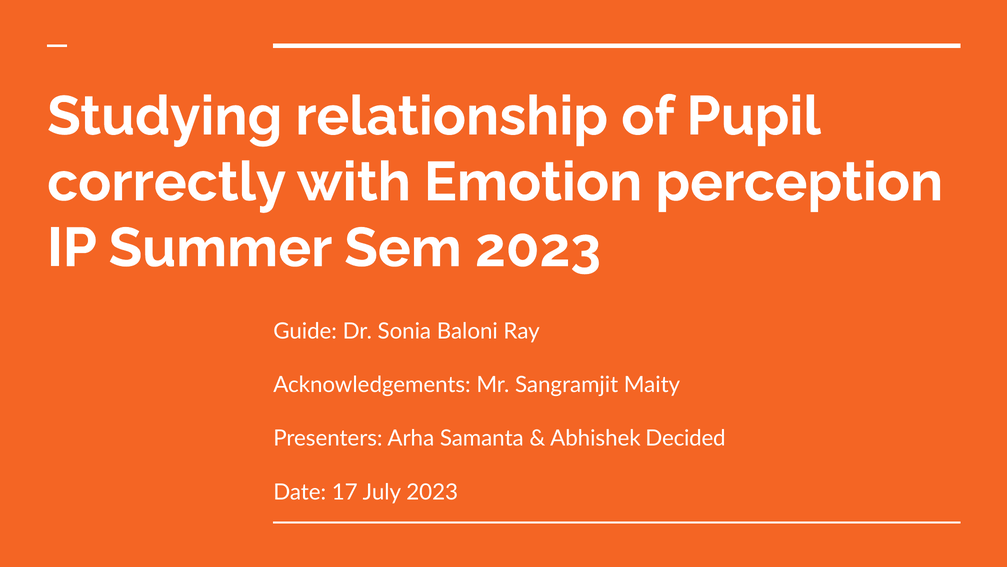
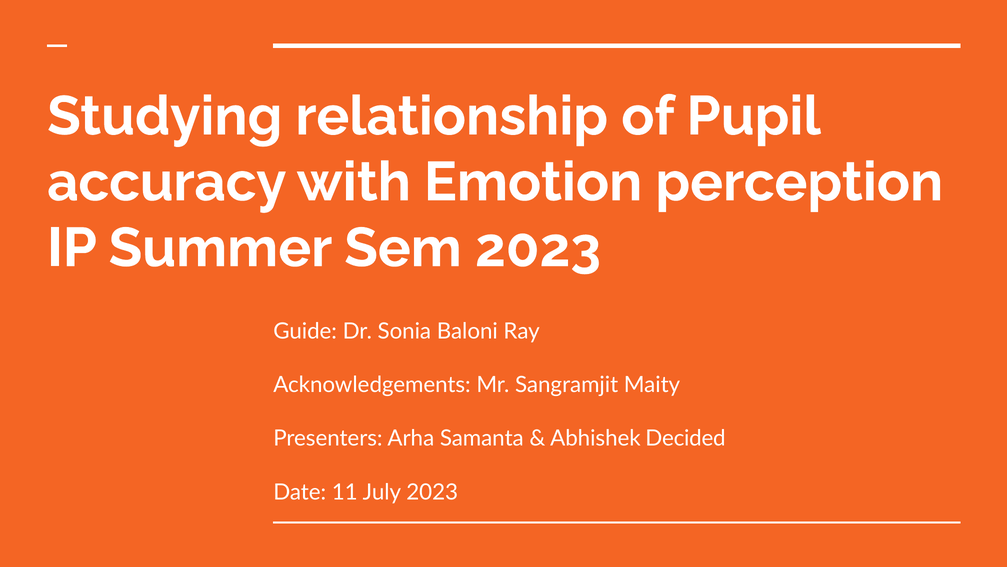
correctly: correctly -> accuracy (167, 182)
17: 17 -> 11 (345, 492)
